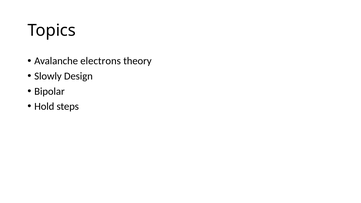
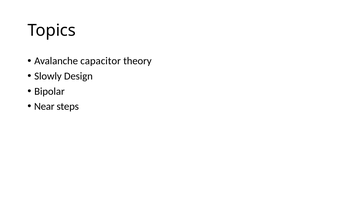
electrons: electrons -> capacitor (101, 61)
Hold: Hold -> Near (44, 106)
